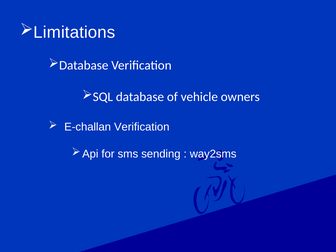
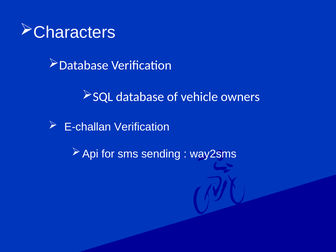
Limitations: Limitations -> Characters (75, 32)
